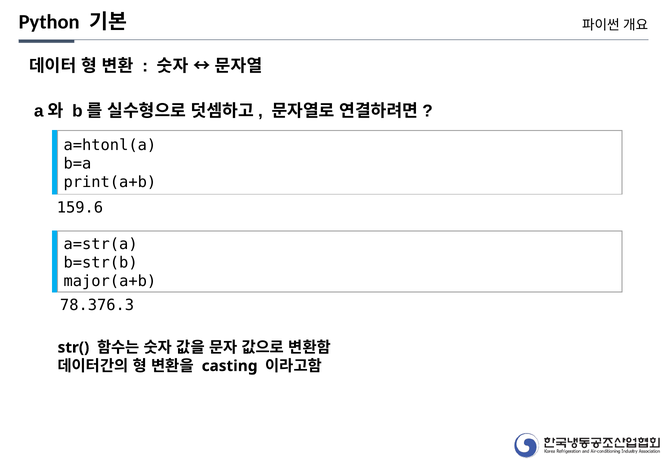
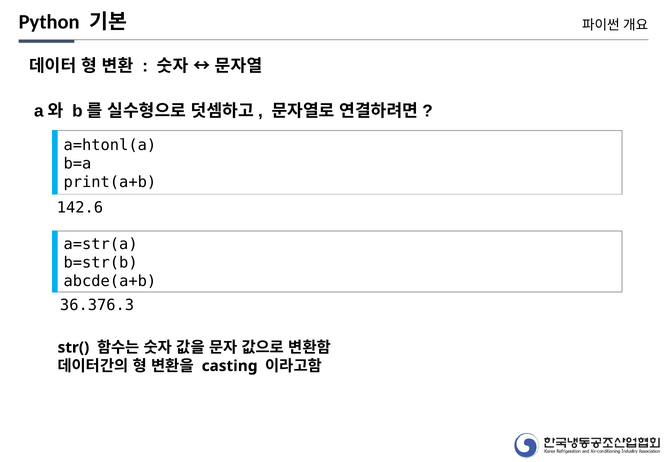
159.6: 159.6 -> 142.6 (80, 208)
major(a+b: major(a+b -> abcde(a+b (110, 281)
78.376.3: 78.376.3 -> 36.376.3 (97, 305)
